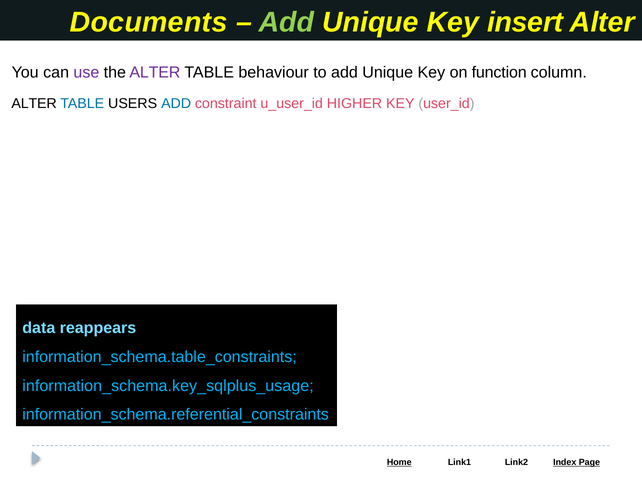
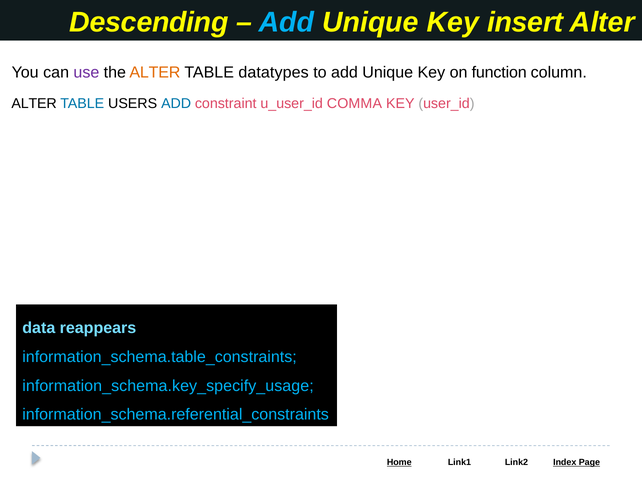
Documents: Documents -> Descending (149, 22)
Add colour: light green -> light blue (287, 22)
ALTER colour: purple -> orange (155, 73)
behaviour: behaviour -> datatypes (274, 73)
HIGHER: HIGHER -> COMMA (354, 104)
information_schema.key_sqlplus_usage: information_schema.key_sqlplus_usage -> information_schema.key_specify_usage (168, 386)
